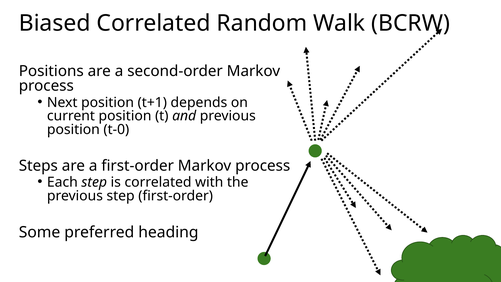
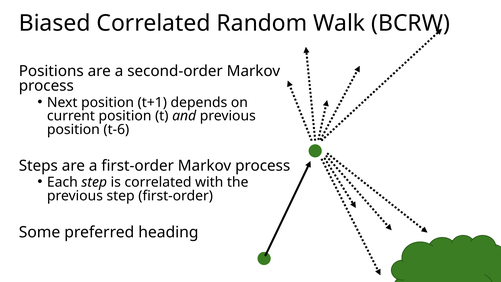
t-0: t-0 -> t-6 (116, 129)
